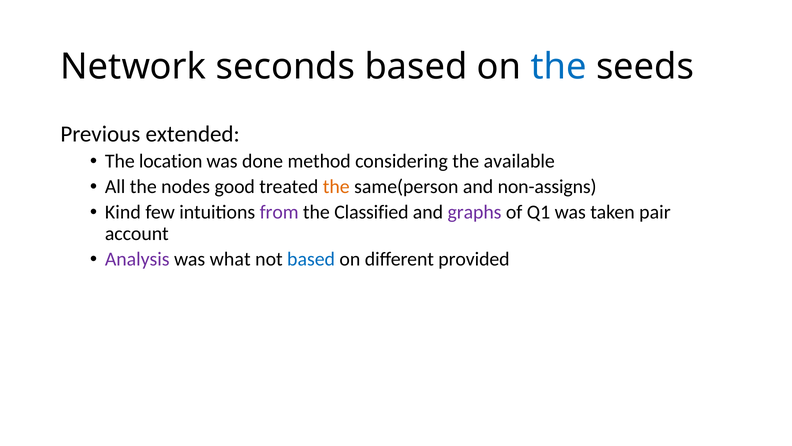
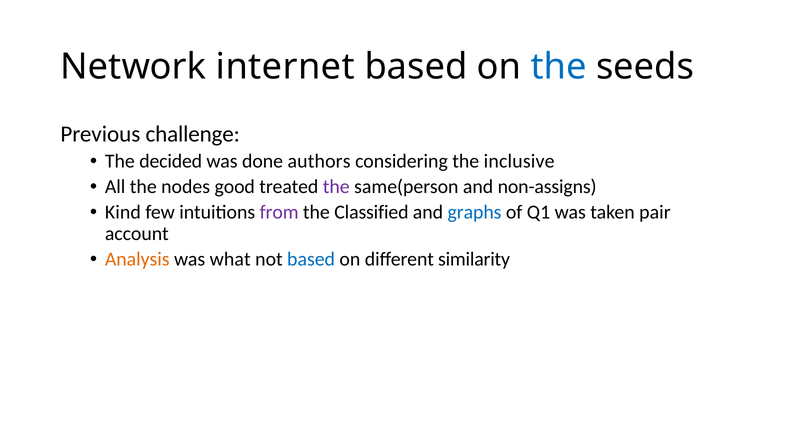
seconds: seconds -> internet (285, 67)
extended: extended -> challenge (193, 134)
location: location -> decided (171, 161)
method: method -> authors (319, 161)
available: available -> inclusive (519, 161)
the colour: orange -> purple (336, 187)
graphs colour: purple -> blue (475, 212)
Analysis colour: purple -> orange (137, 259)
provided: provided -> similarity (474, 259)
